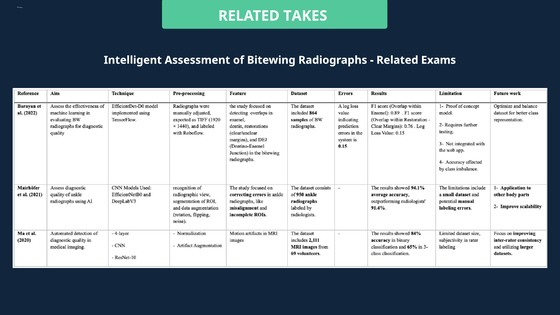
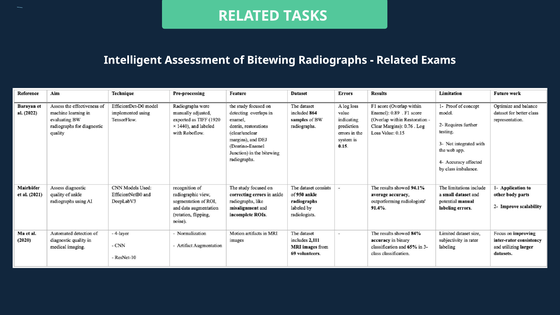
TAKES: TAKES -> TASKS (305, 16)
